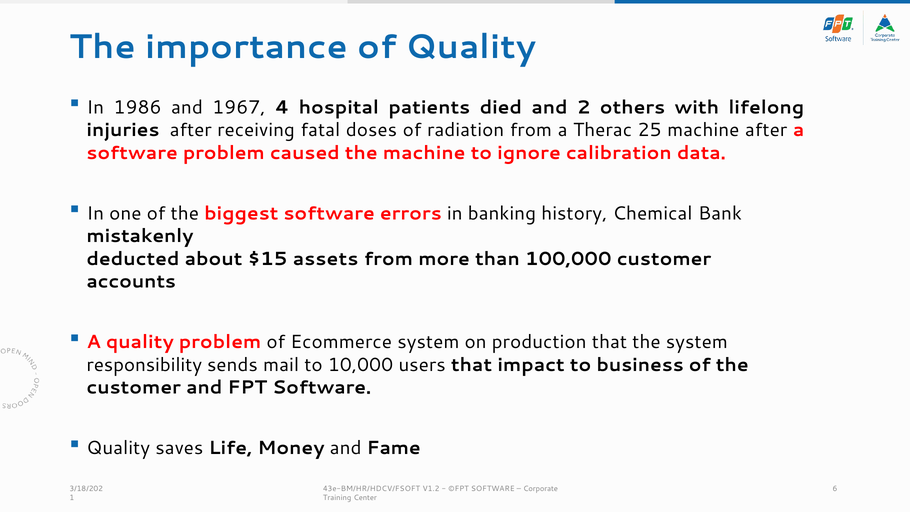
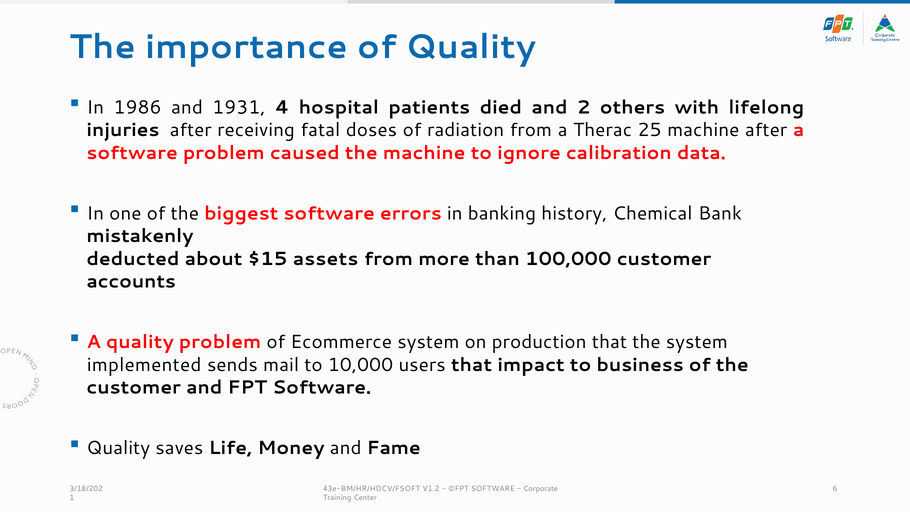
1967: 1967 -> 1931 (239, 107)
responsibility: responsibility -> implemented (144, 365)
